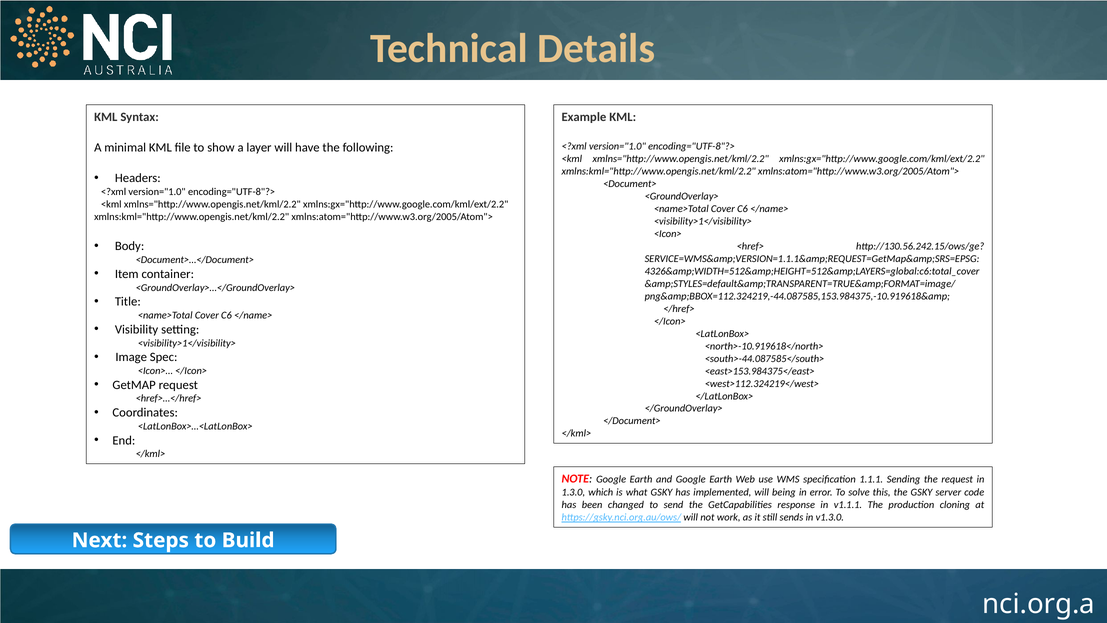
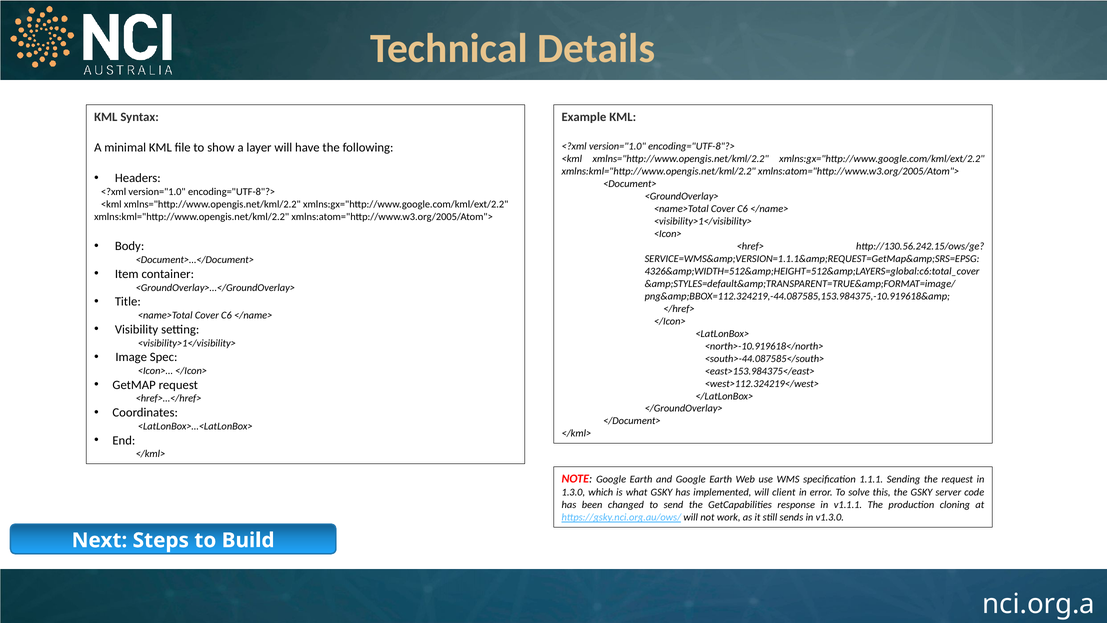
being: being -> client (784, 492)
